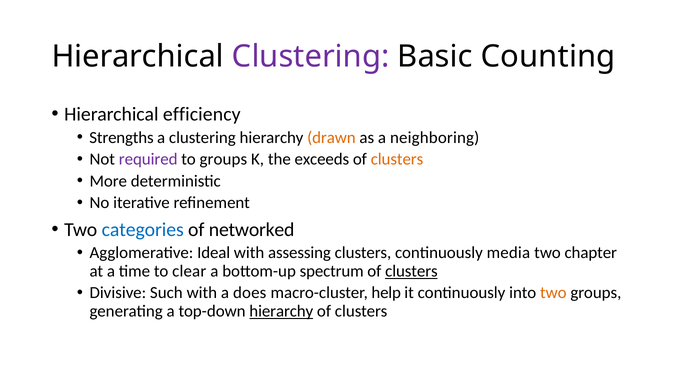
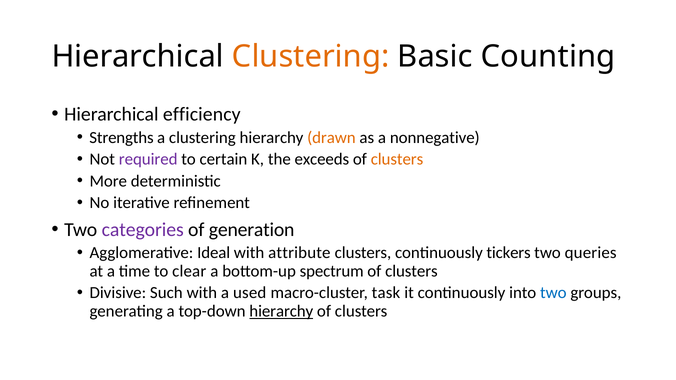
Clustering colour: purple -> orange (311, 57)
neighboring: neighboring -> nonnegative (435, 138)
to groups: groups -> certain (223, 159)
categories colour: blue -> purple (143, 230)
networked: networked -> generation (252, 230)
assessing: assessing -> attribute (299, 253)
media: media -> tickers (509, 253)
chapter: chapter -> queries (591, 253)
clusters underline: present -> none (411, 271)
does: does -> used (250, 293)
help: help -> task (386, 293)
two colour: orange -> blue (553, 293)
